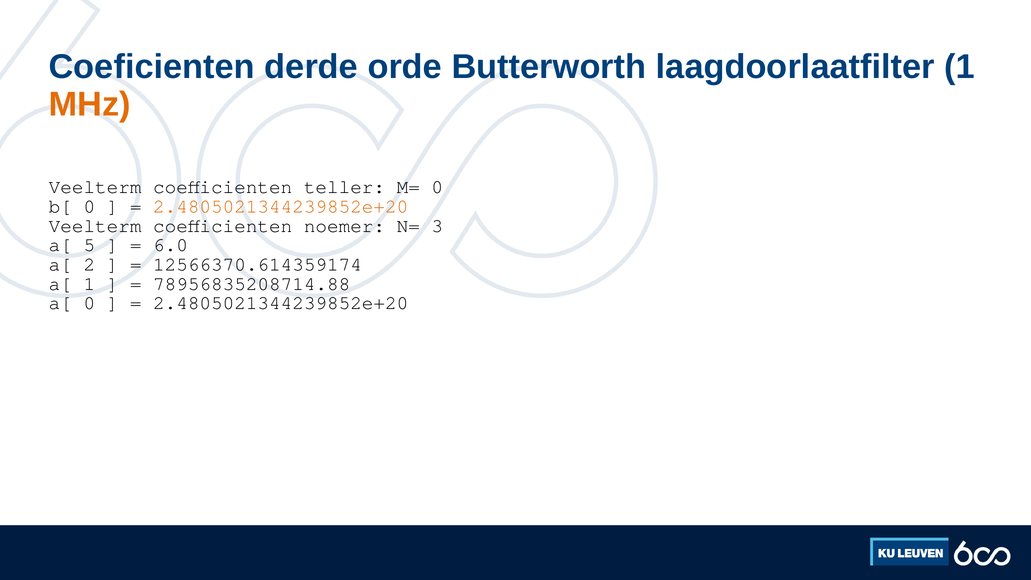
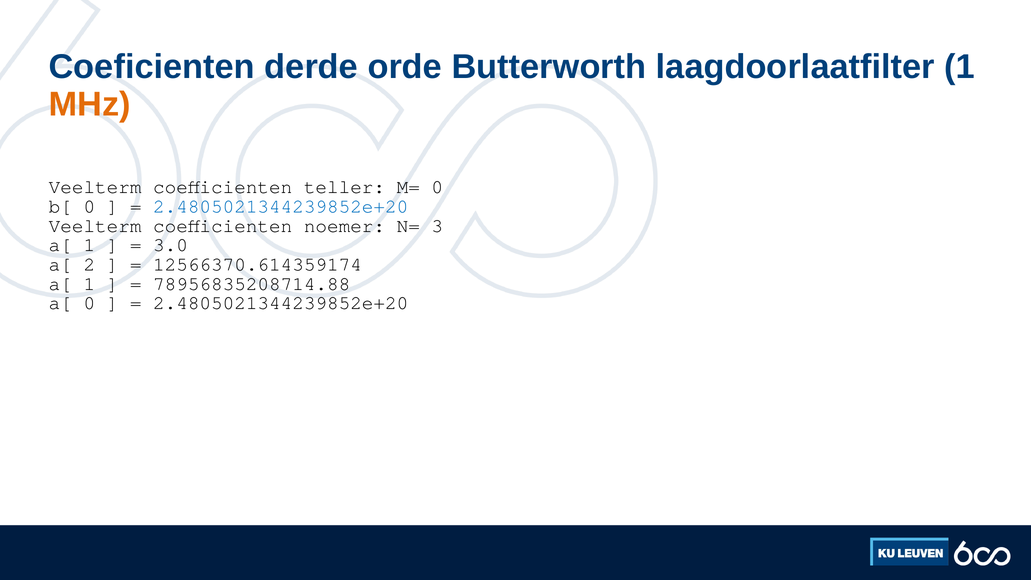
2.4805021344239852e+20 colour: orange -> blue (281, 206)
5: 5 -> 1 (89, 245)
6.0: 6.0 -> 3.0 (170, 245)
